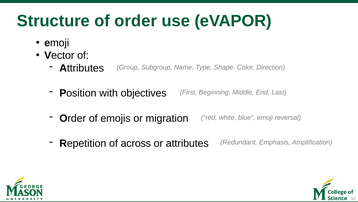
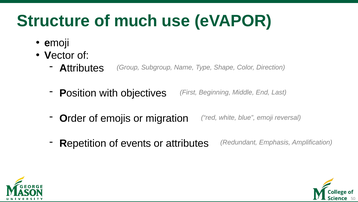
of order: order -> much (136, 21)
across: across -> events (136, 143)
